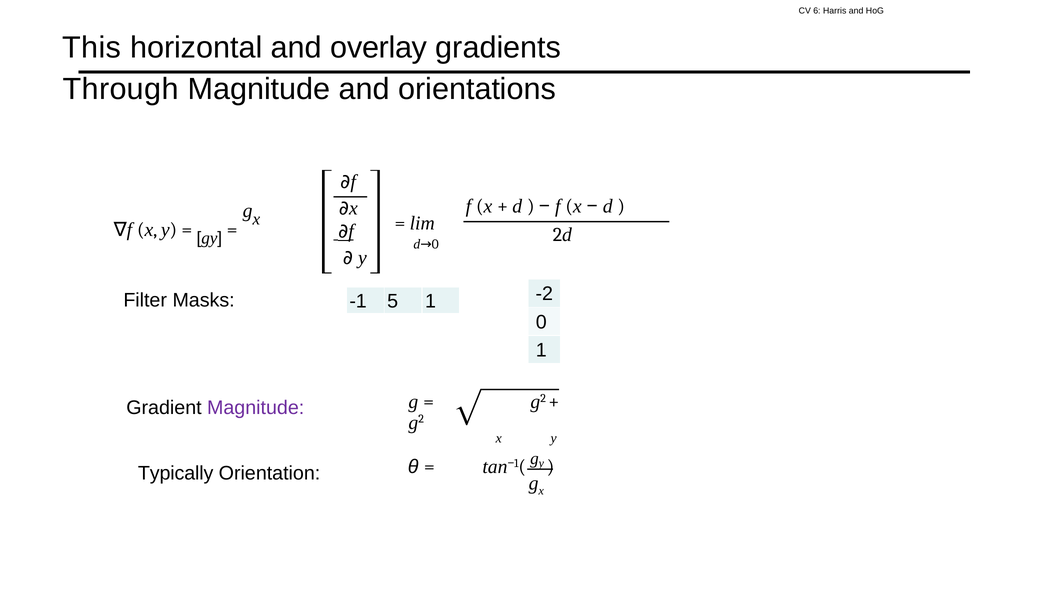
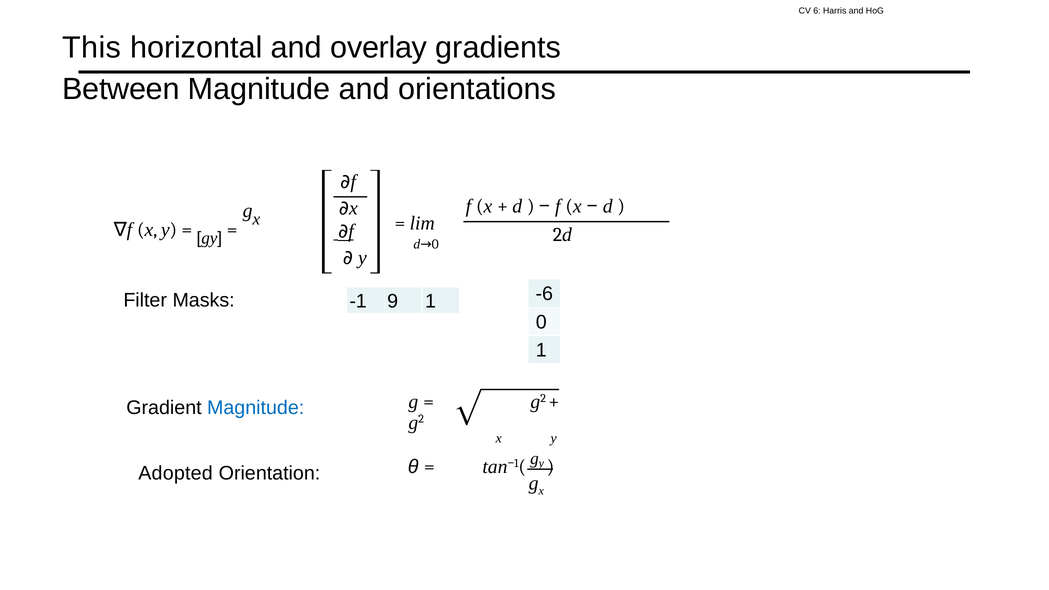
Through: Through -> Between (121, 89)
5: 5 -> 9 (393, 301)
-2: -2 -> -6 (544, 294)
Magnitude colour: purple -> blue (256, 408)
Typically: Typically -> Adopted (176, 473)
